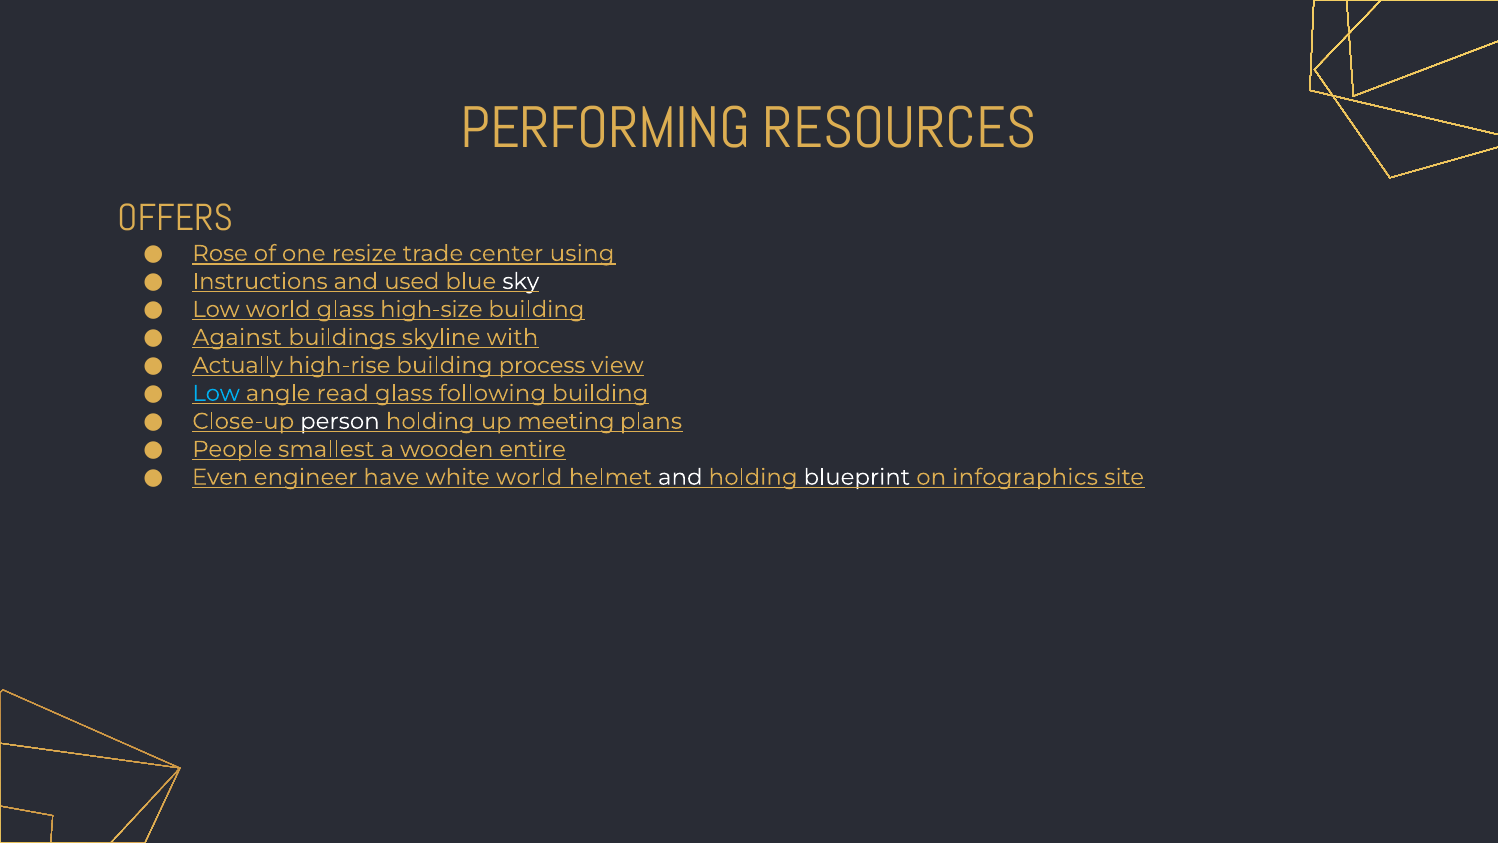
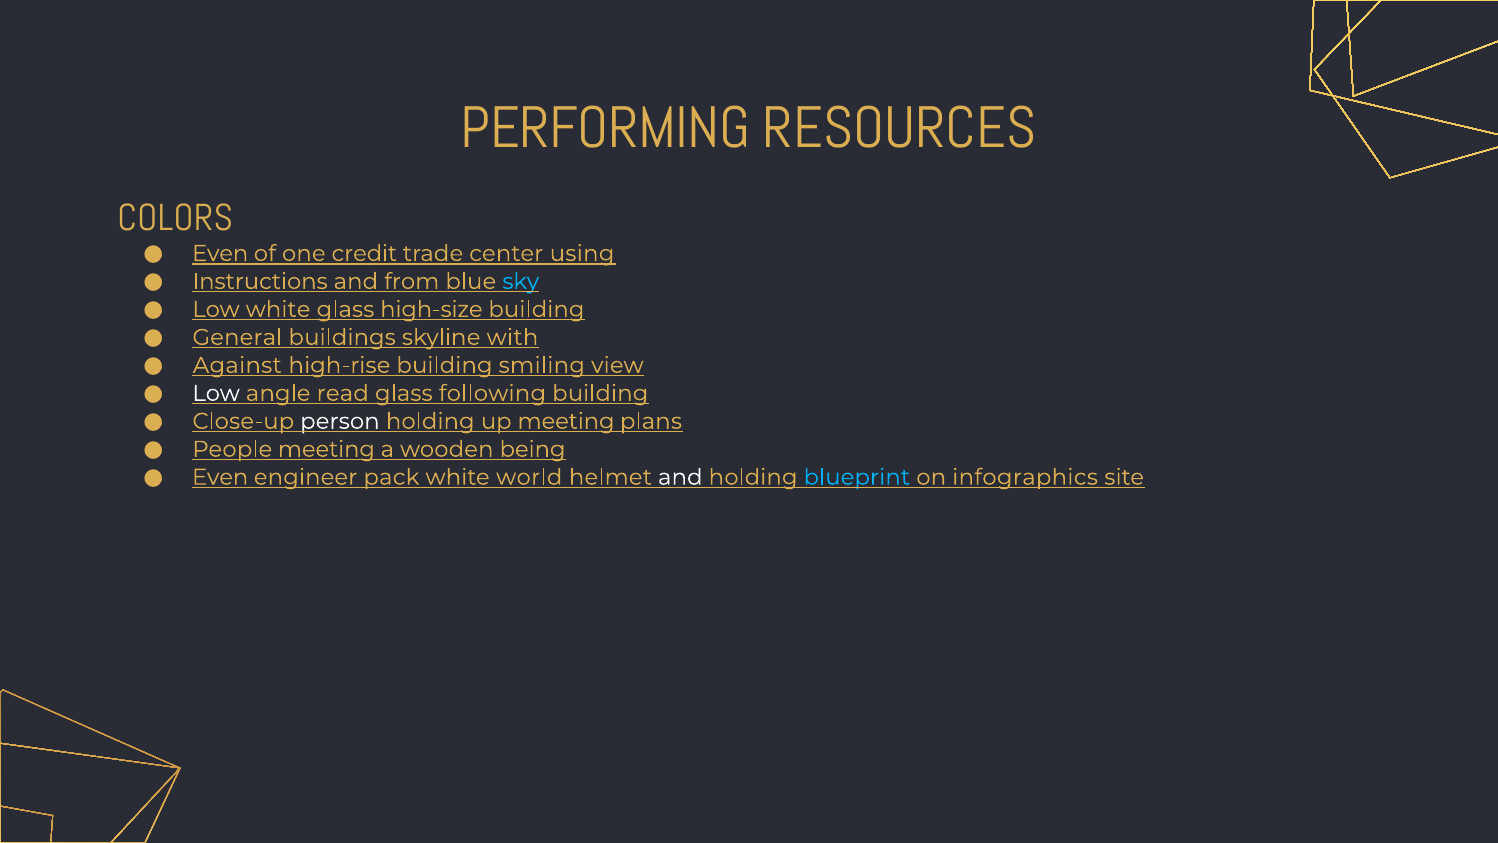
OFFERS: OFFERS -> COLORS (175, 218)
Rose: Rose -> Even (220, 253)
resize: resize -> credit (364, 253)
used: used -> from (412, 281)
sky colour: white -> light blue (521, 281)
Low world: world -> white (278, 309)
Against: Against -> General (237, 337)
Actually: Actually -> Against (237, 365)
process: process -> smiling (542, 365)
Low colour: light blue -> white (216, 393)
People smallest: smallest -> meeting (326, 449)
entire: entire -> being (533, 449)
have: have -> pack (391, 477)
blueprint colour: white -> light blue (857, 477)
